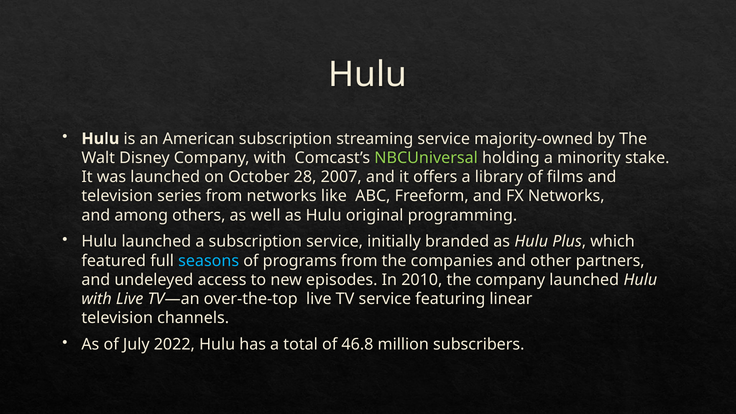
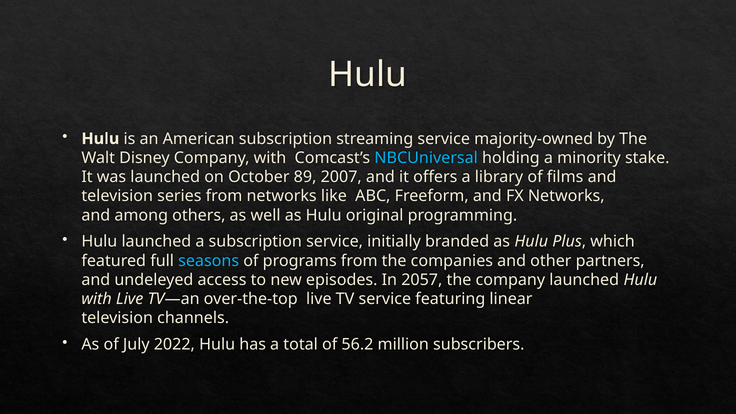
NBCUniversal colour: light green -> light blue (426, 158)
28: 28 -> 89 (305, 177)
2010: 2010 -> 2057 (422, 280)
46.8: 46.8 -> 56.2 (357, 345)
